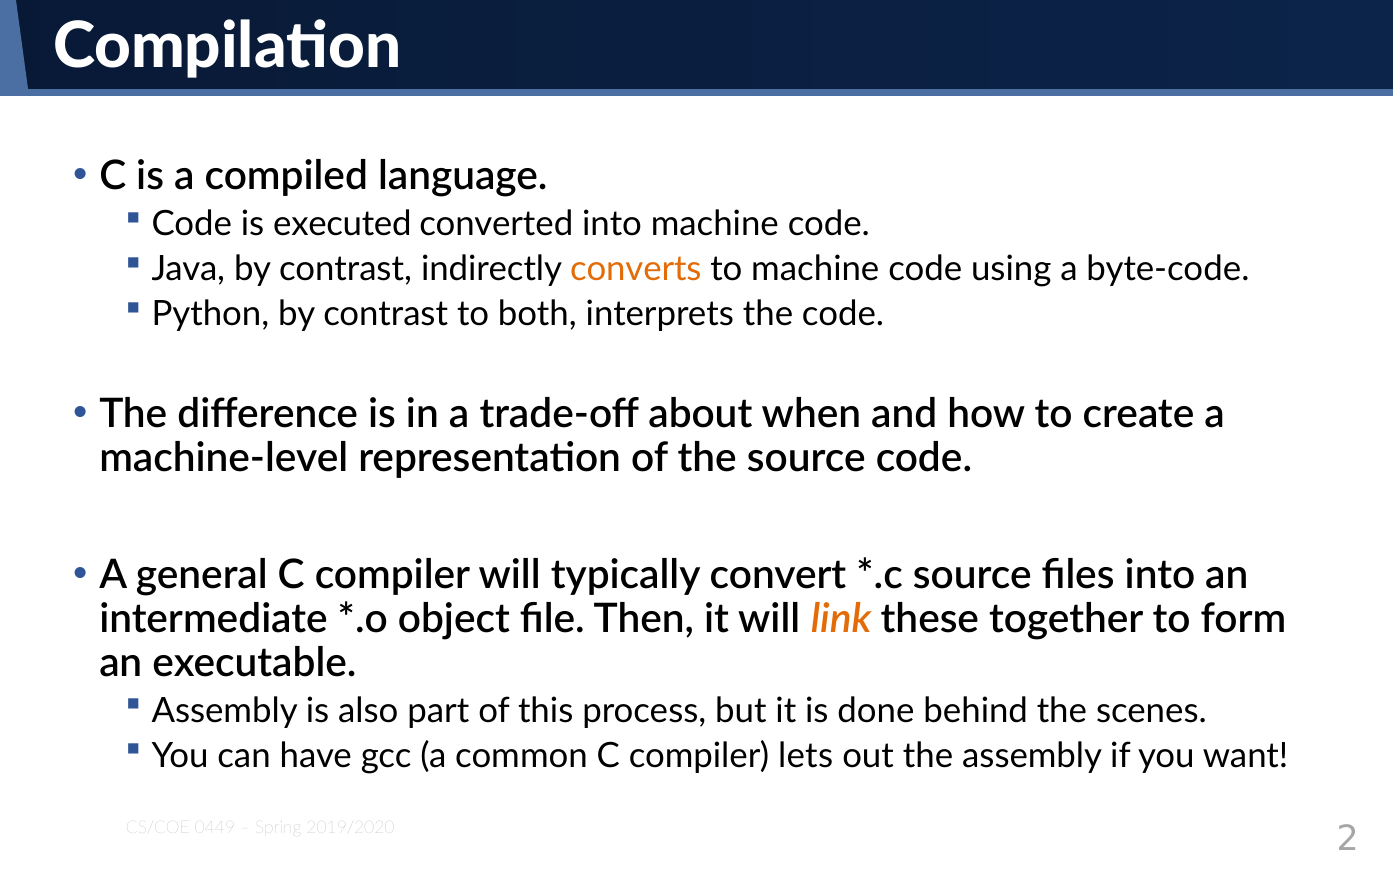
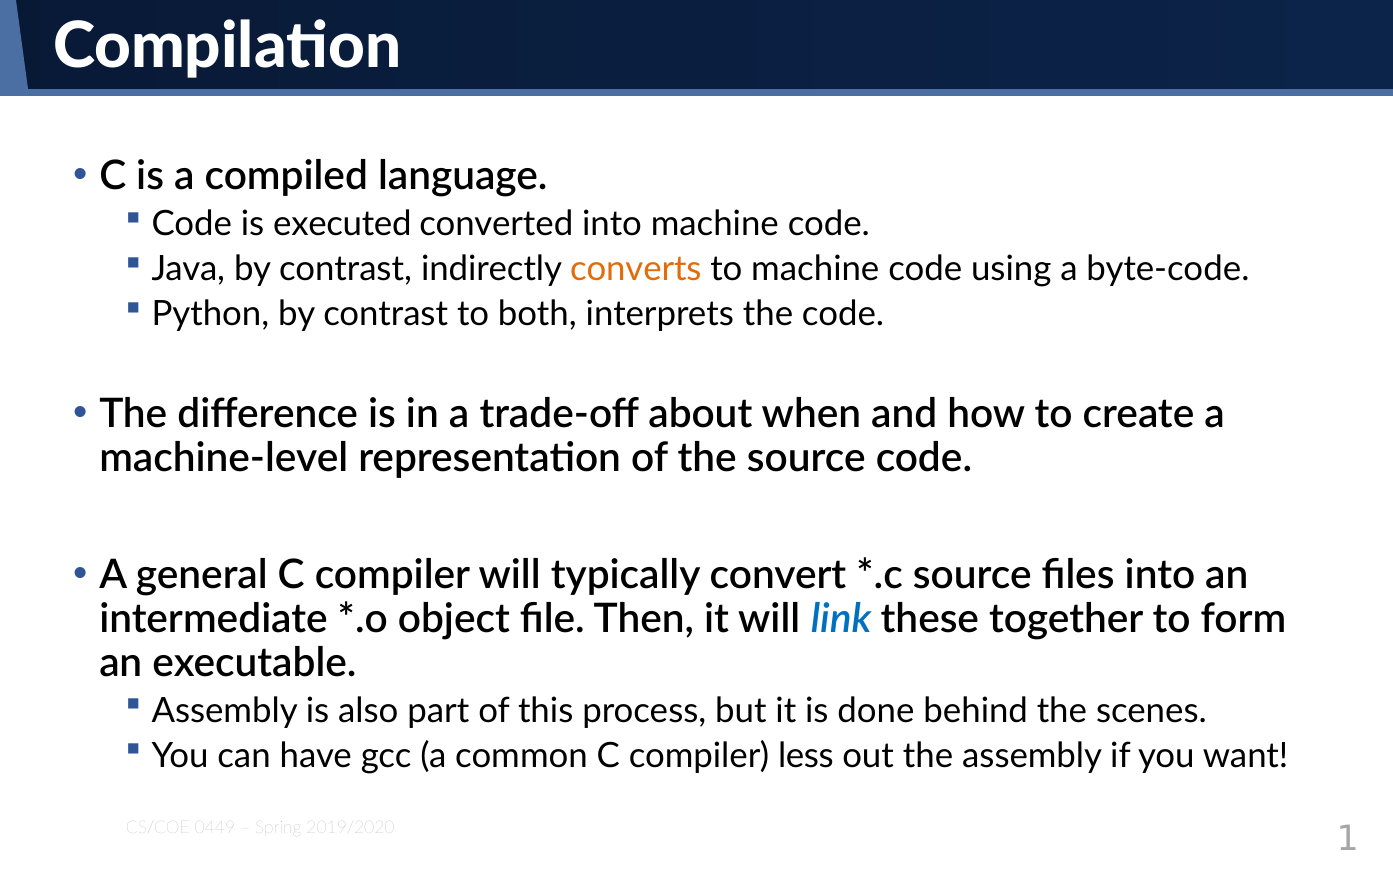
link colour: orange -> blue (841, 618)
lets: lets -> less (806, 755)
2: 2 -> 1 (1348, 838)
